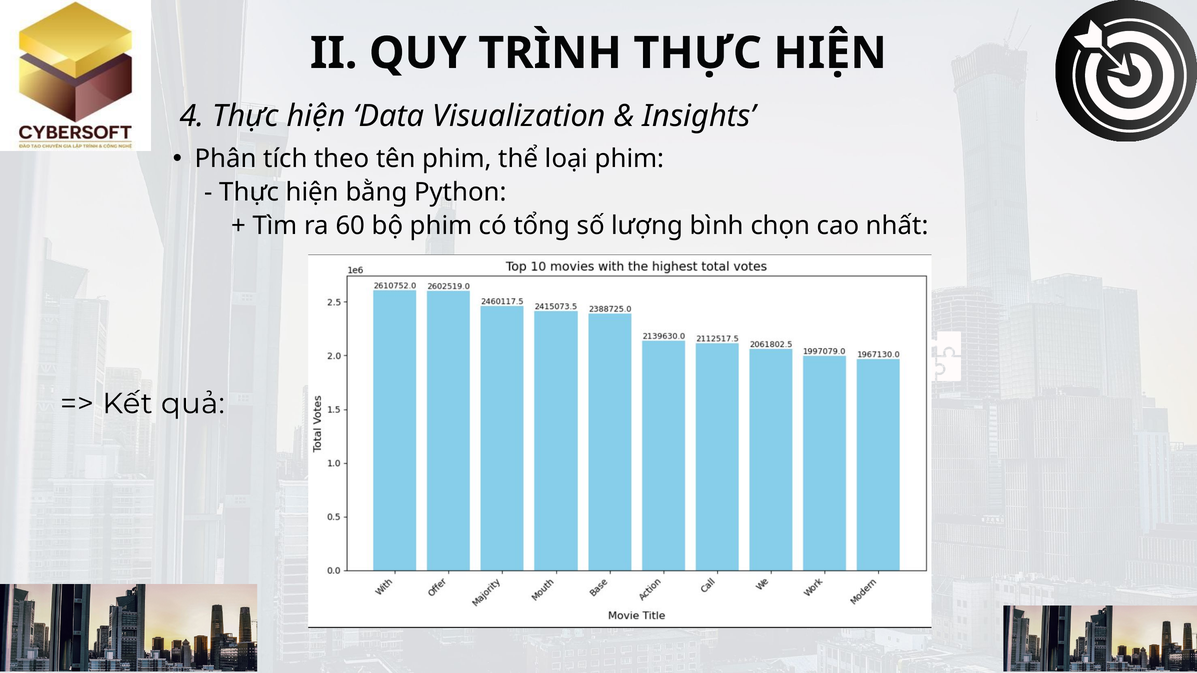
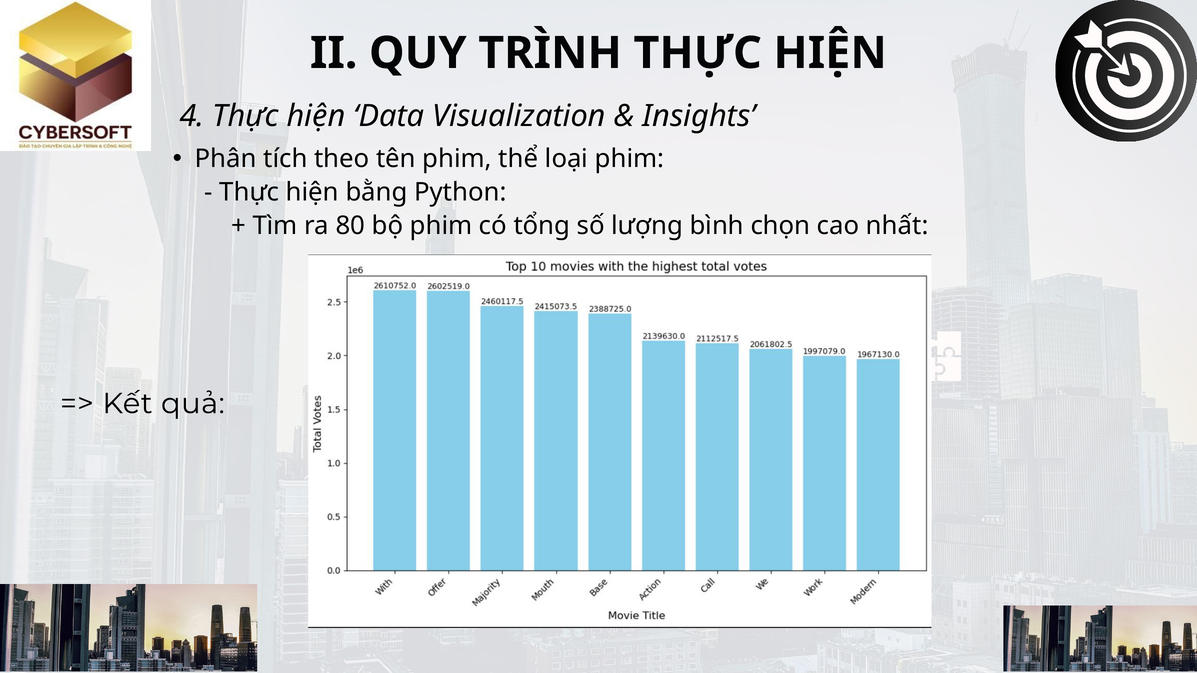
60: 60 -> 80 (350, 226)
